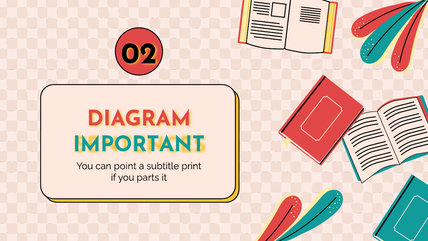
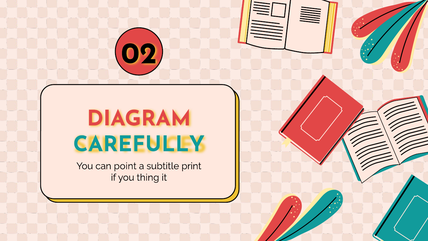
IMPORTANT: IMPORTANT -> CAREFULLY (139, 144)
parts: parts -> thing (148, 177)
